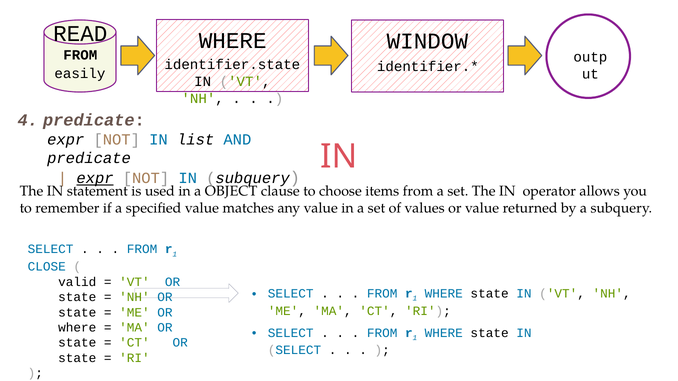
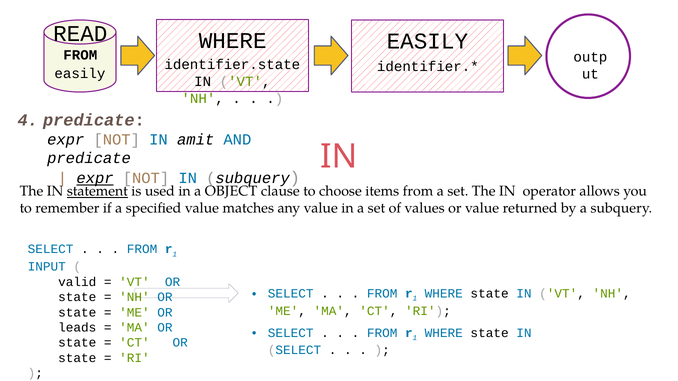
WINDOW: WINDOW -> EASILY (427, 41)
list: list -> amit (196, 140)
statement underline: none -> present (97, 192)
CLOSE: CLOSE -> INPUT (47, 267)
where: where -> leads (77, 328)
